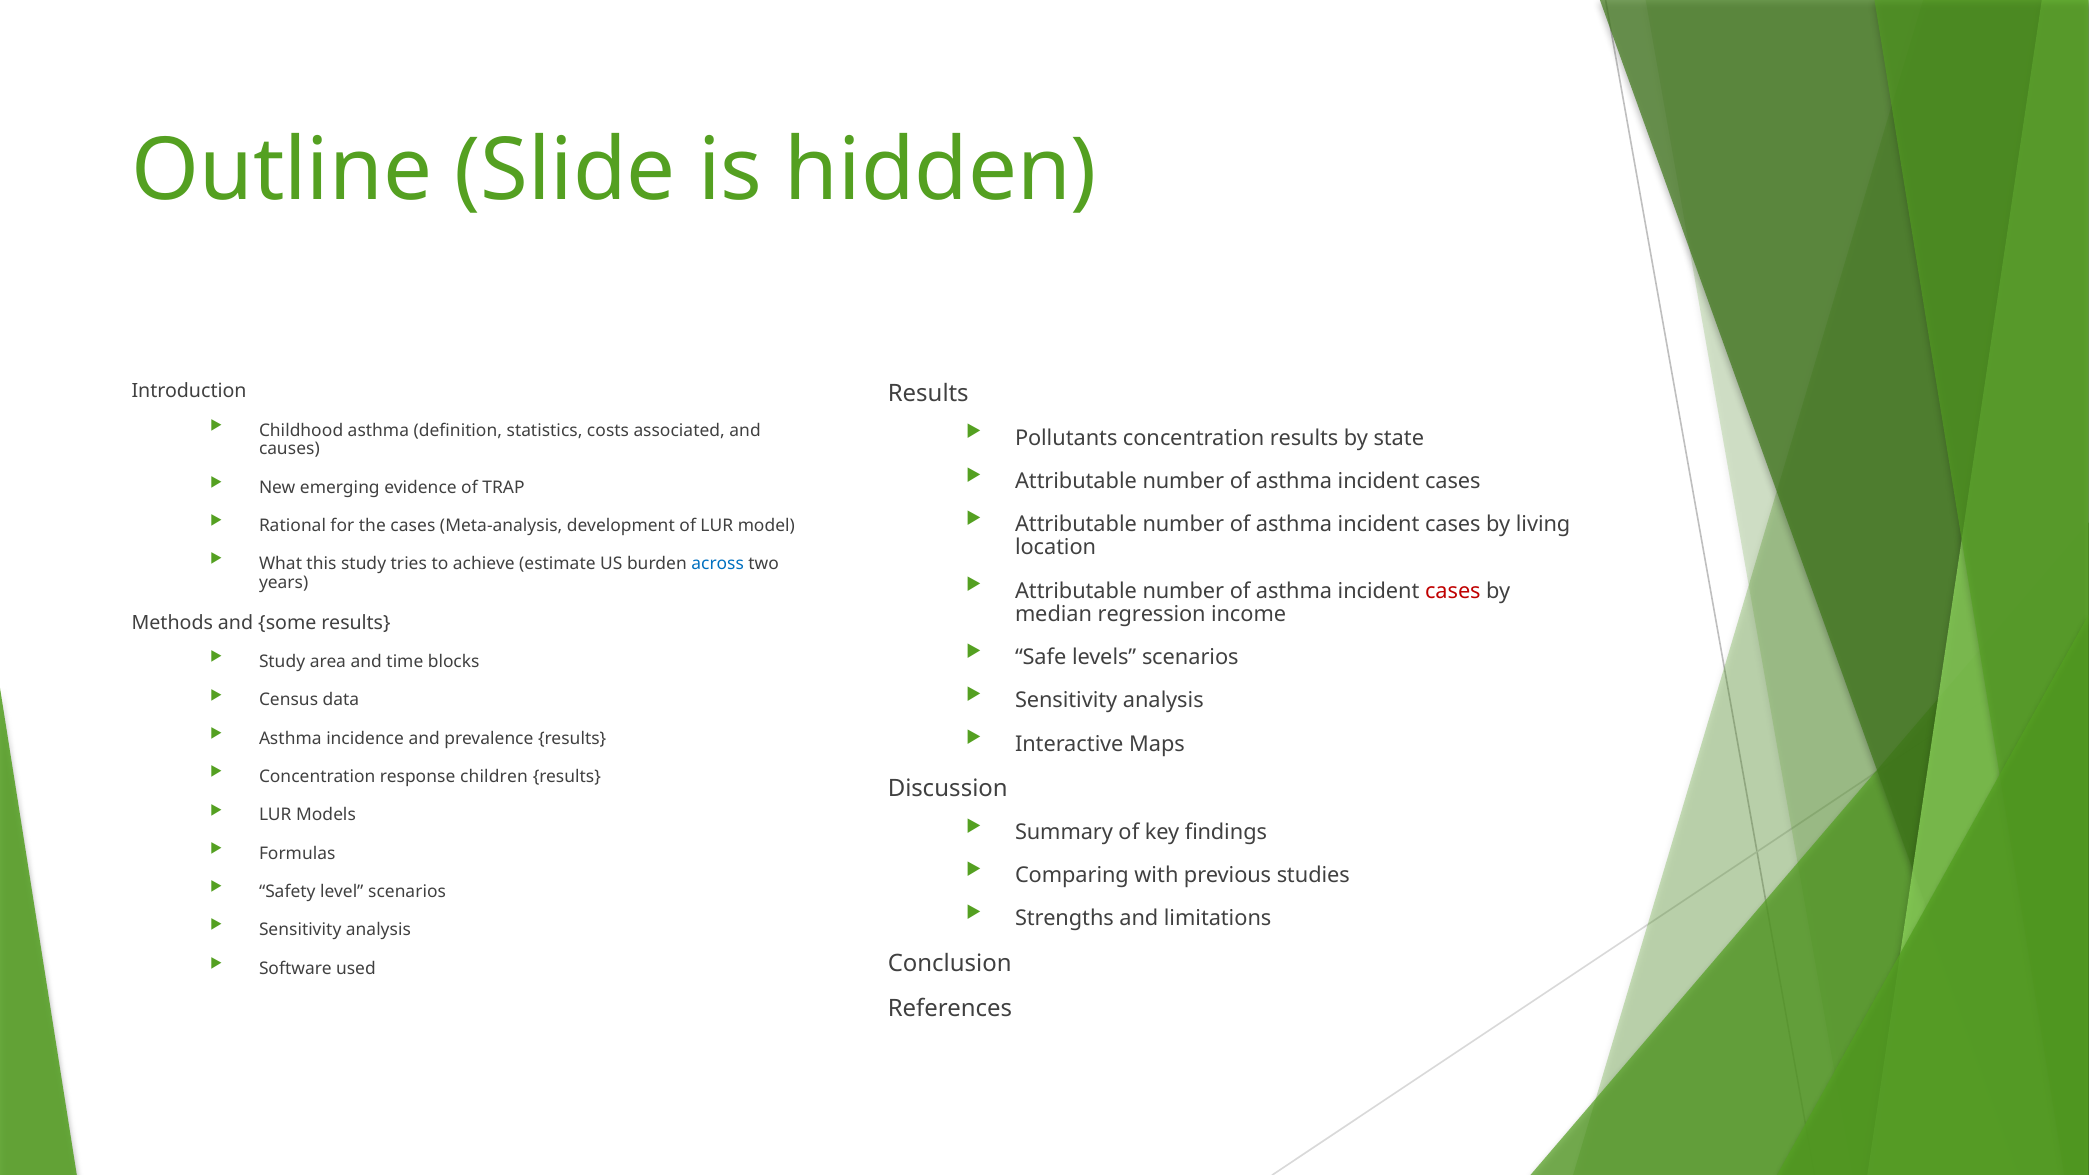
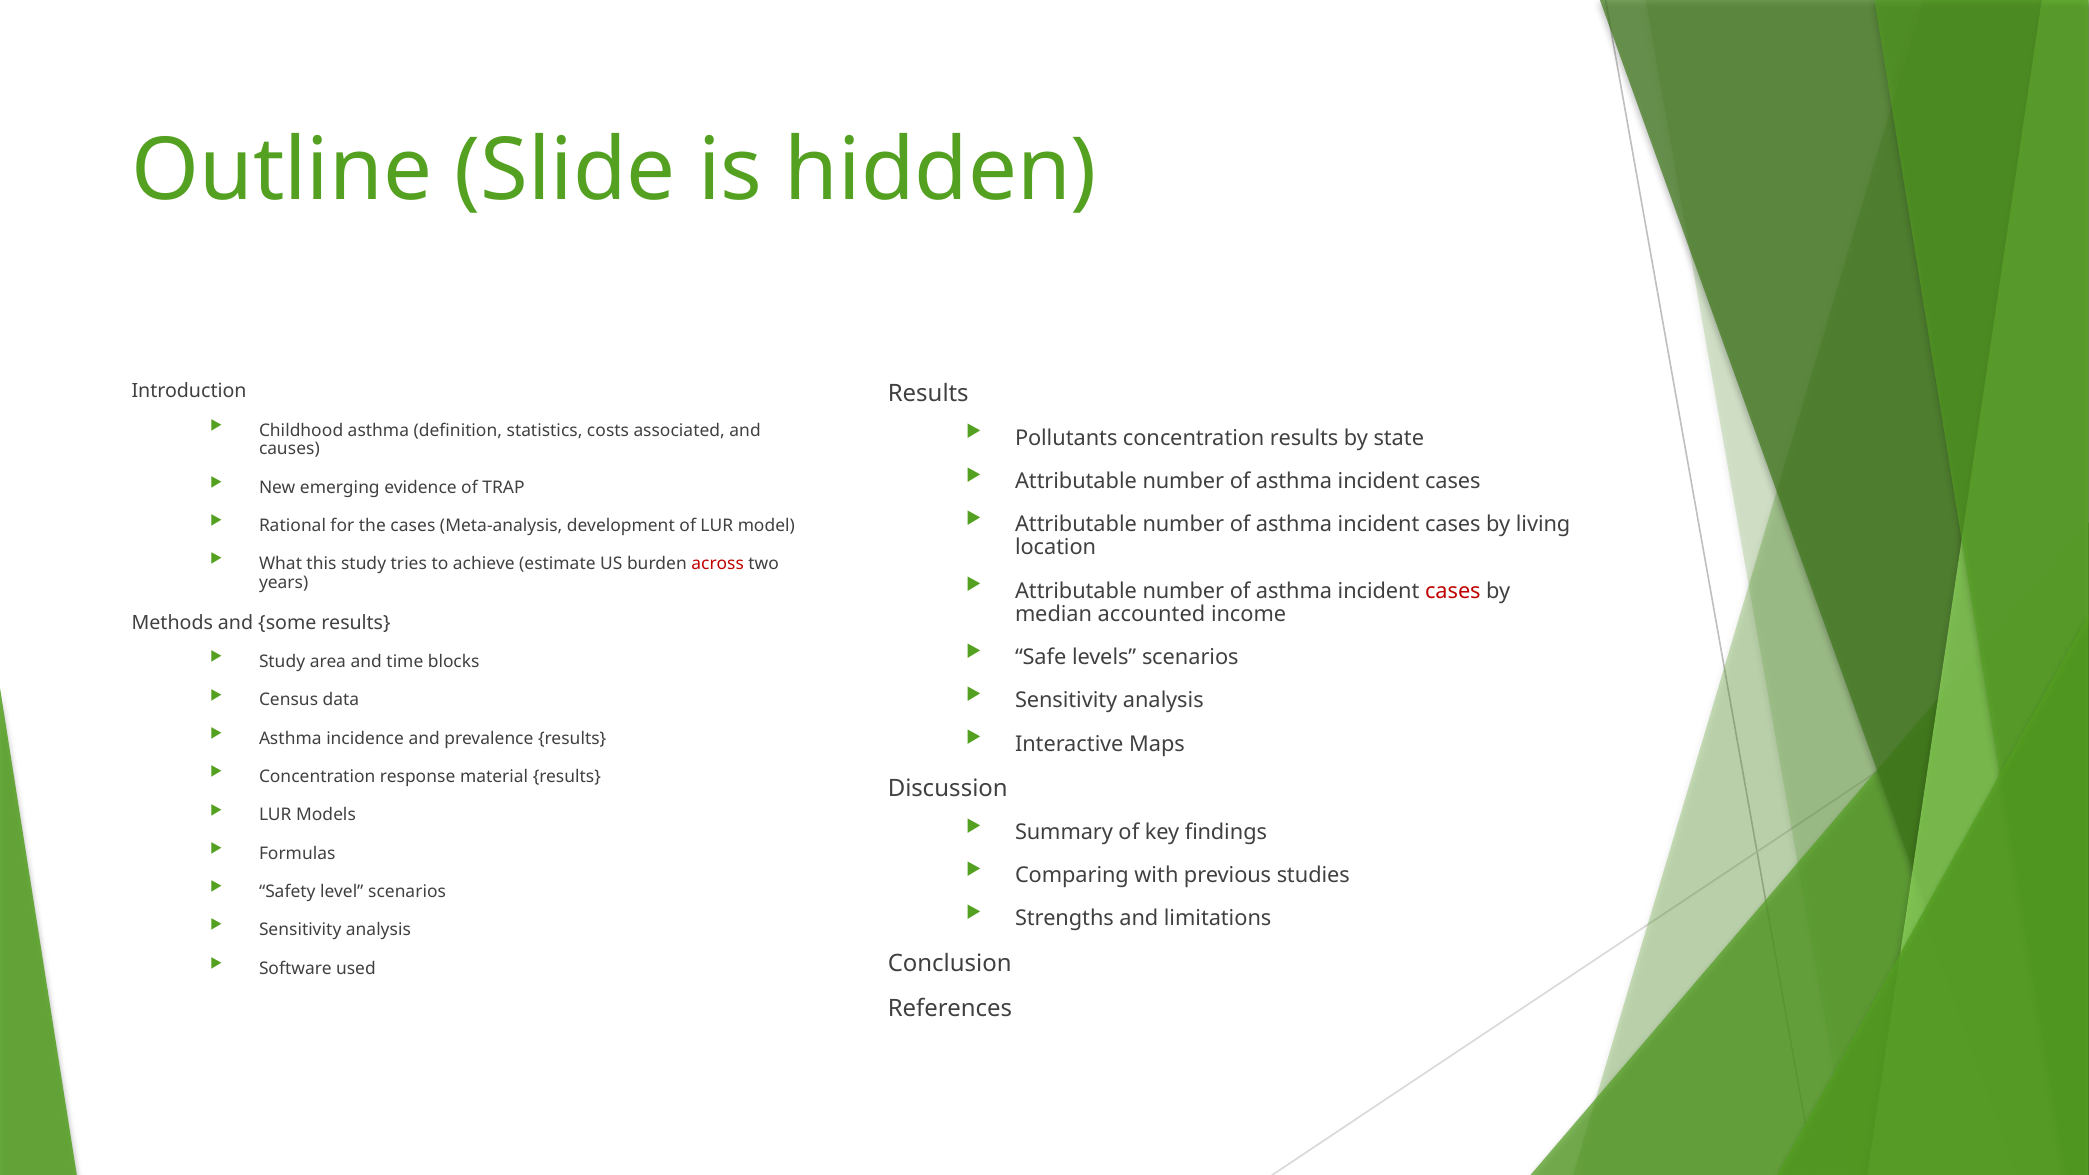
across colour: blue -> red (718, 564)
regression: regression -> accounted (1152, 615)
children: children -> material (494, 777)
